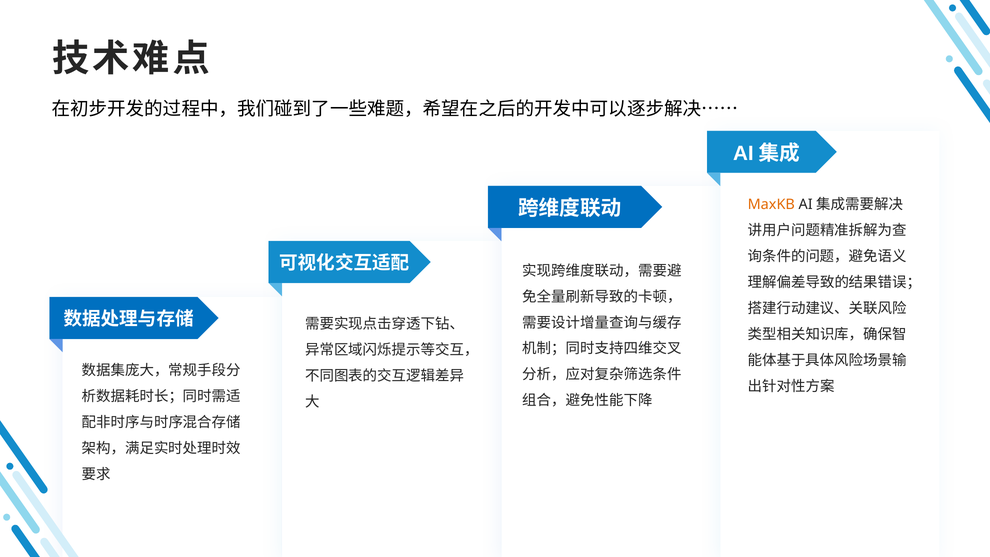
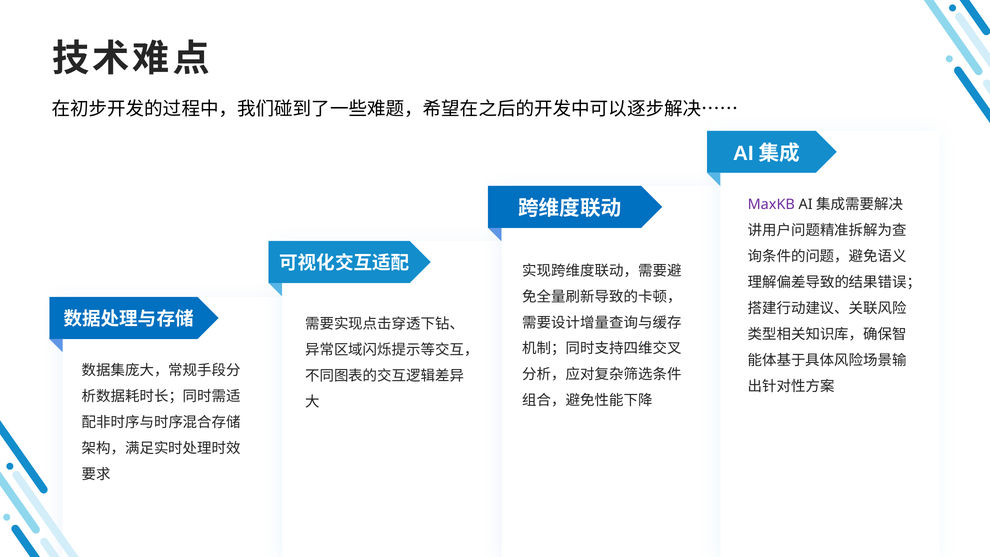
MaxKB colour: orange -> purple (771, 204)
